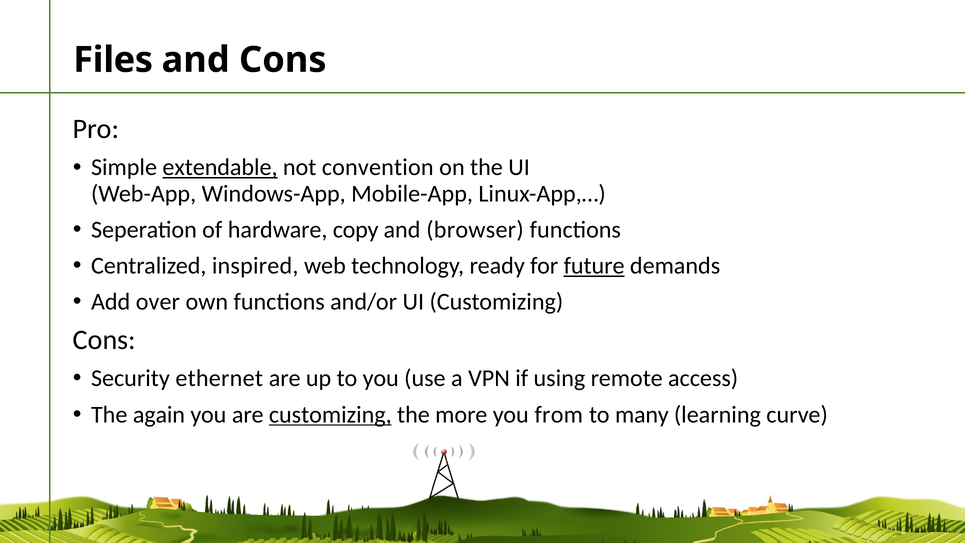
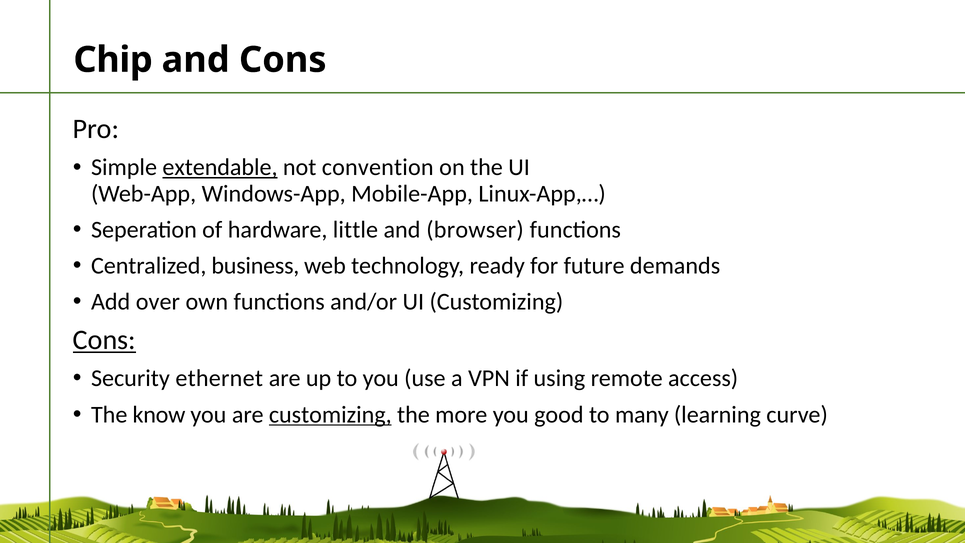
Files: Files -> Chip (113, 60)
copy: copy -> little (355, 230)
inspired: inspired -> business (255, 266)
future underline: present -> none (594, 266)
Cons underline: none -> present (104, 340)
again: again -> know (159, 414)
from: from -> good (559, 414)
